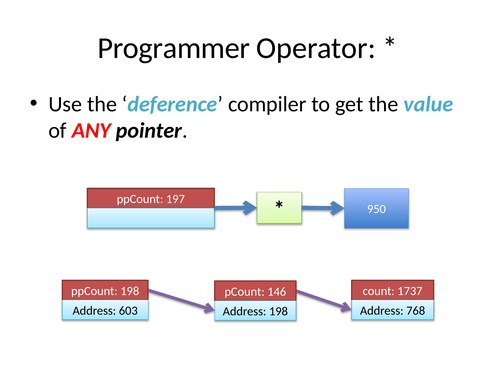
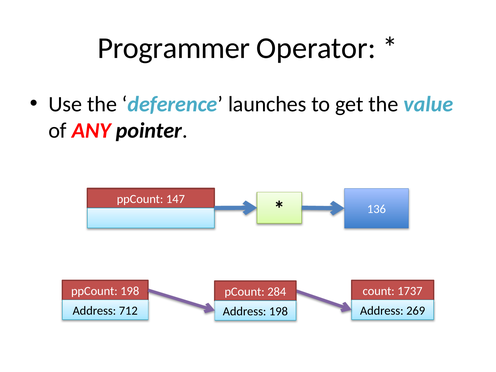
compiler: compiler -> launches (267, 104)
197: 197 -> 147 (175, 199)
950: 950 -> 136 (376, 209)
146: 146 -> 284 (277, 292)
603: 603 -> 712 (128, 311)
768: 768 -> 269 (416, 311)
